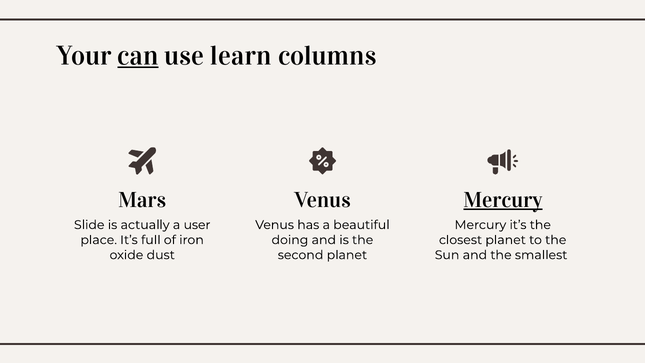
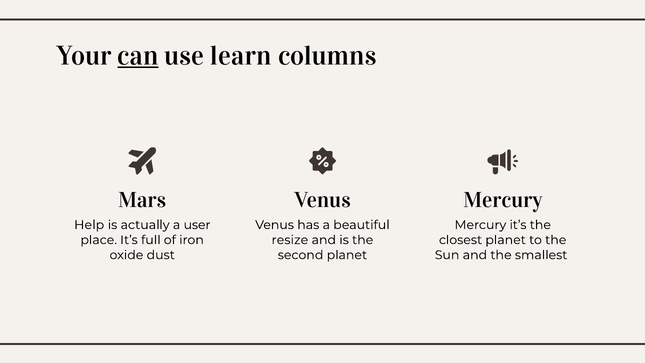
Mercury underline: present -> none (503, 200)
Slide: Slide -> Help (89, 225)
doing: doing -> resize (290, 240)
